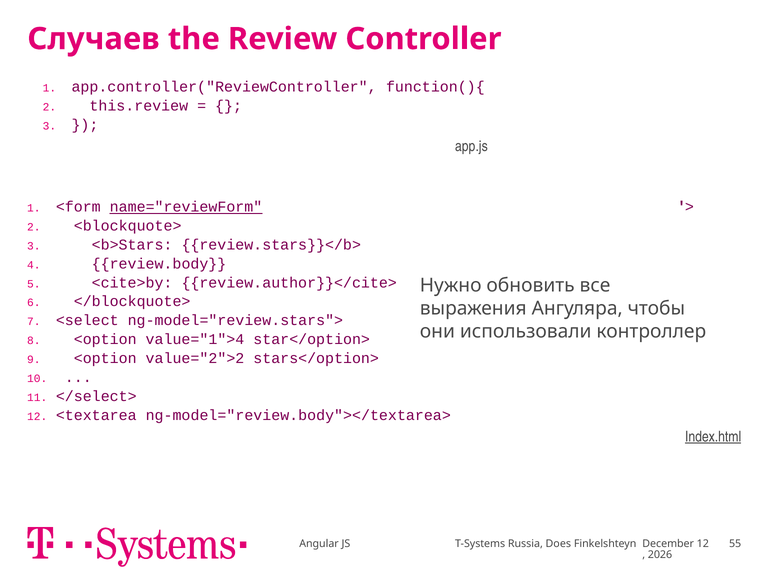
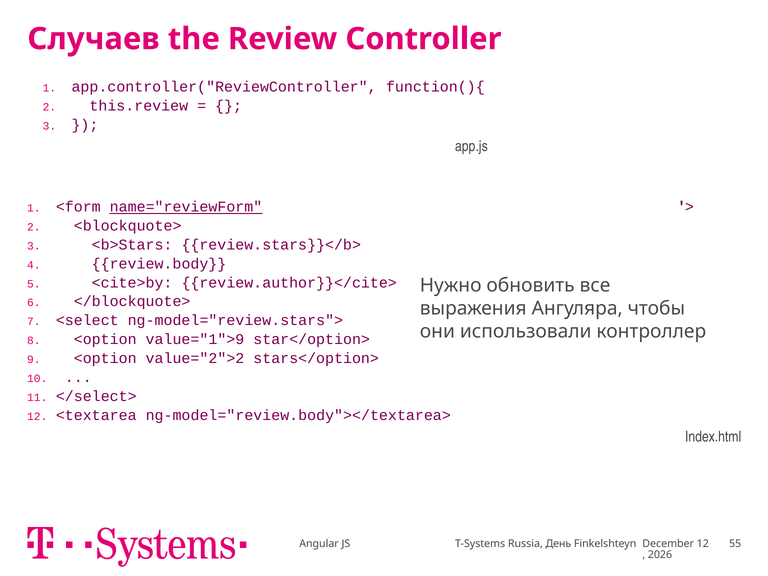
value="1">4: value="1">4 -> value="1">9 (195, 339)
Index.html underline: present -> none (713, 437)
Does: Does -> День (558, 544)
